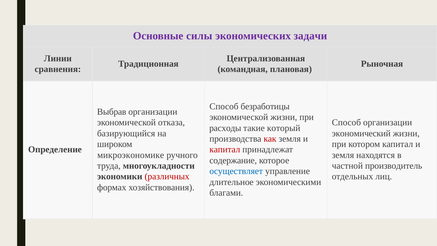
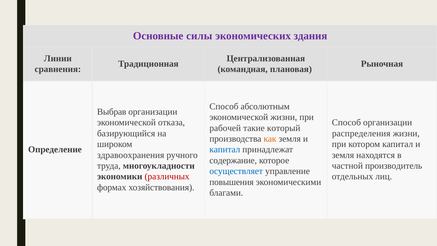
задачи: задачи -> здания (310, 36)
безработицы: безработицы -> абсолютным (265, 106)
расходы: расходы -> рабочей (225, 128)
экономический: экономический -> распределения (361, 133)
как colour: red -> orange (270, 139)
капитал colour: red -> blue (225, 150)
микроэкономике: микроэкономике -> здравоохранения (131, 155)
длительное: длительное -> повышения (232, 182)
